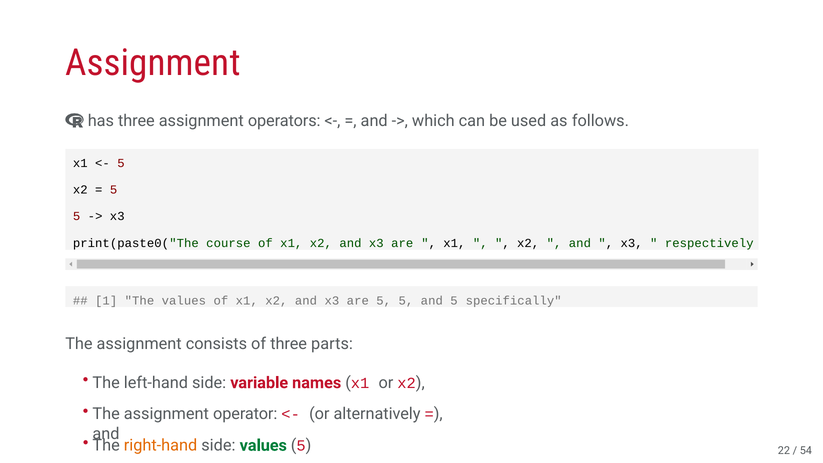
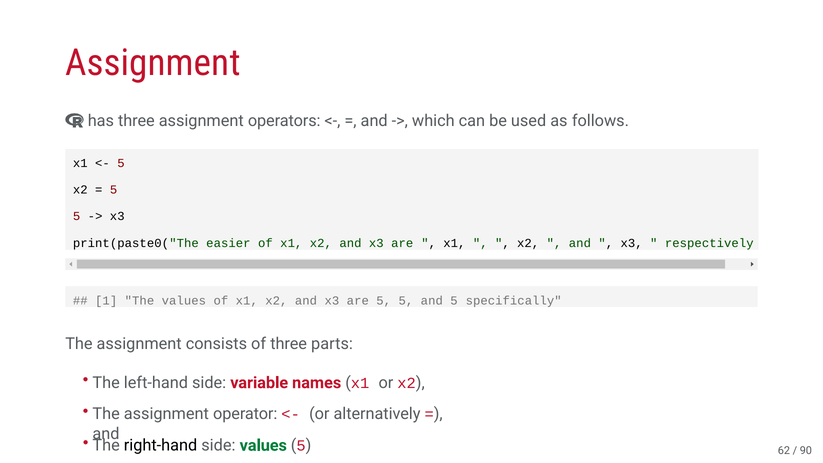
course: course -> easier (228, 243)
right-hand colour: orange -> black (161, 446)
22: 22 -> 62 (784, 451)
54: 54 -> 90 (806, 451)
